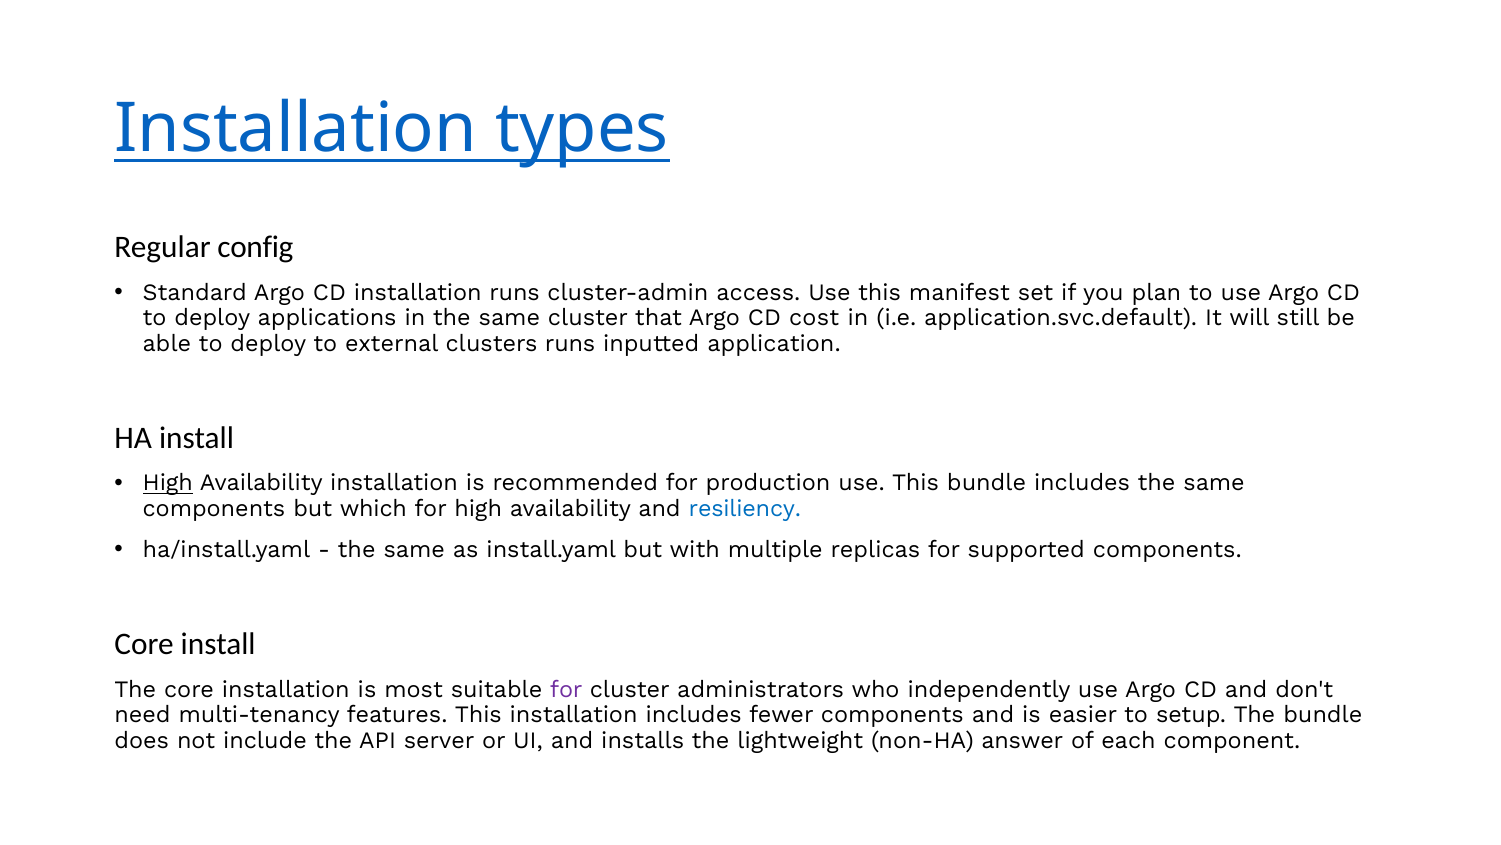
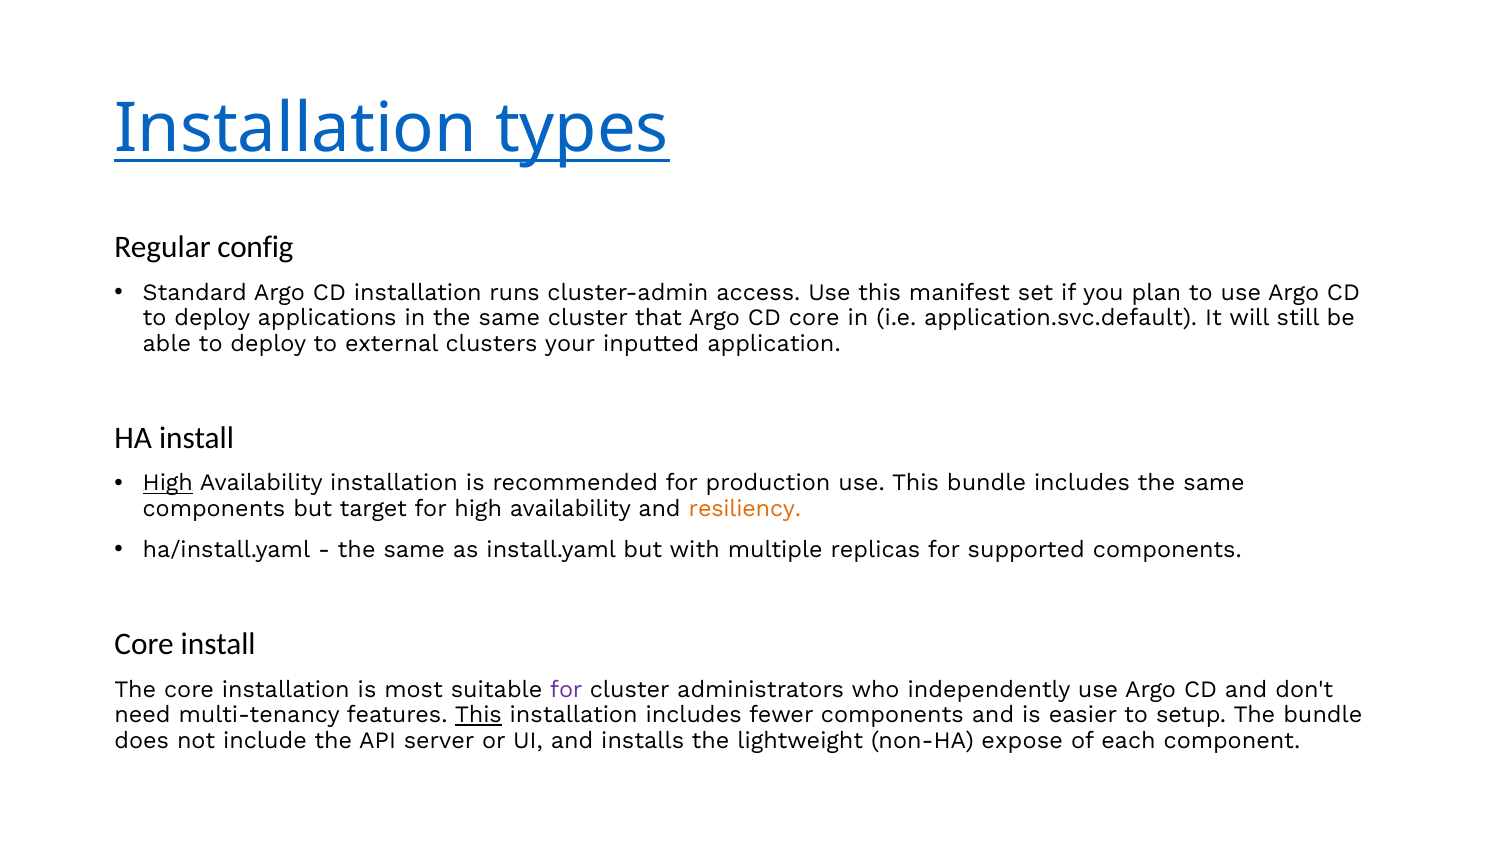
CD cost: cost -> core (814, 318)
clusters runs: runs -> your (570, 343)
which: which -> target (373, 508)
resiliency colour: blue -> orange (745, 508)
This underline: none -> present (478, 714)
answer: answer -> expose (1022, 740)
